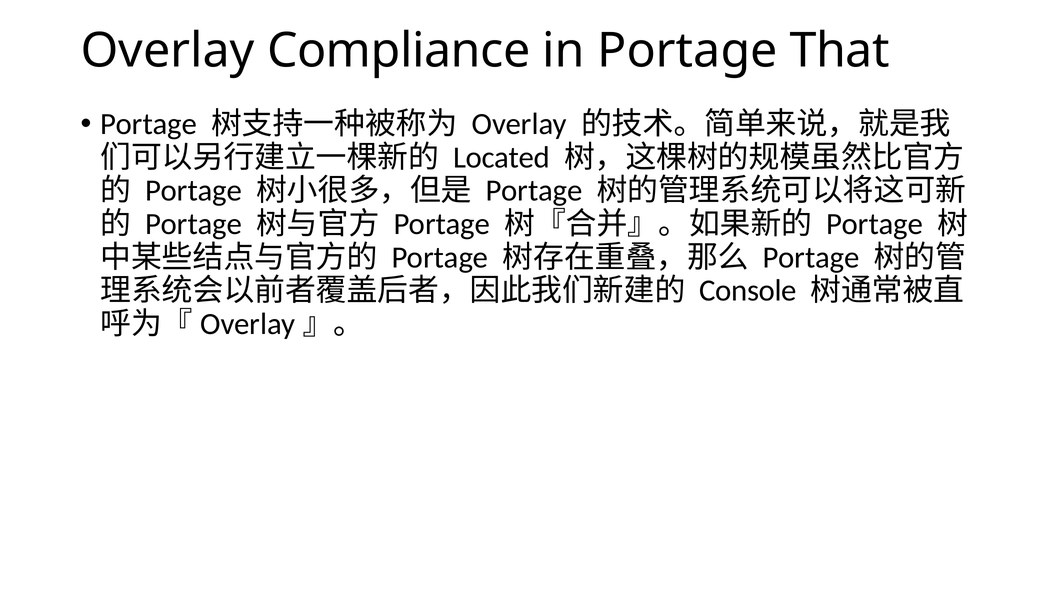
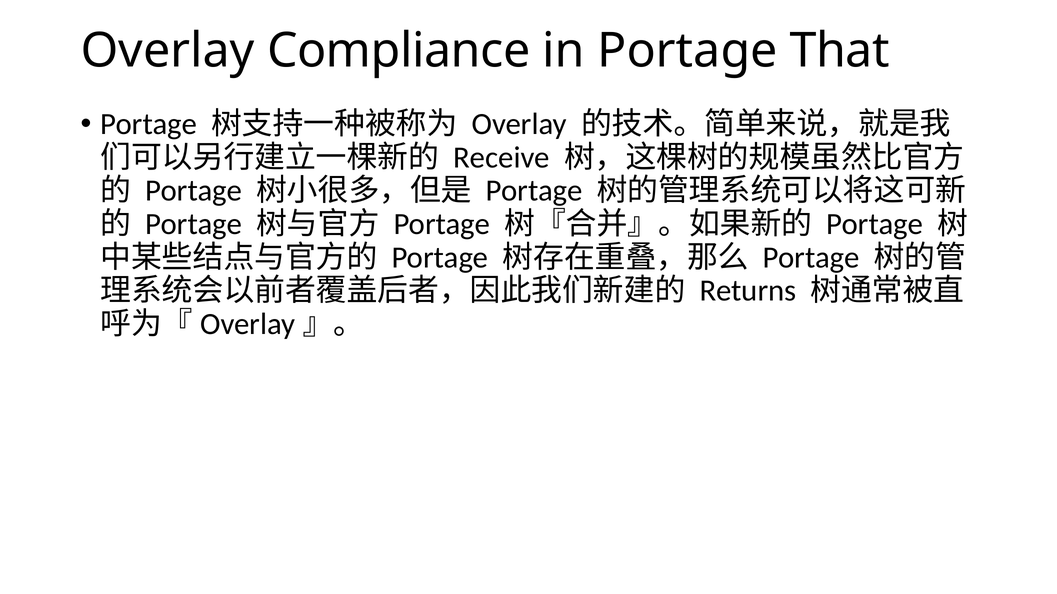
Located: Located -> Receive (502, 158)
Console: Console -> Returns (748, 291)
